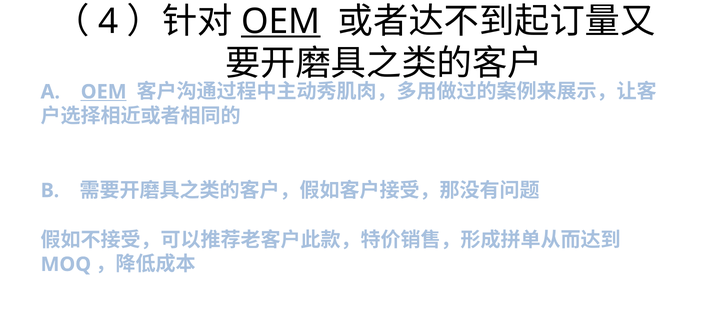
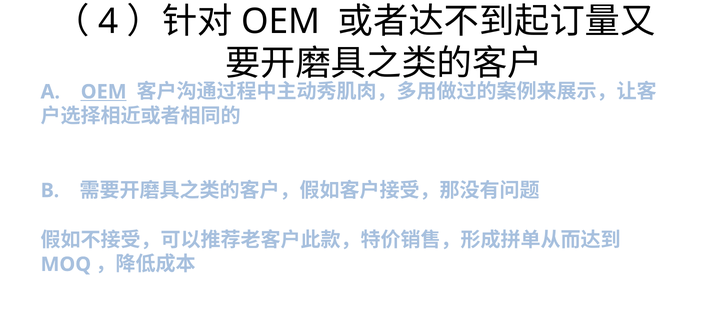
OEM underline: present -> none (281, 21)
